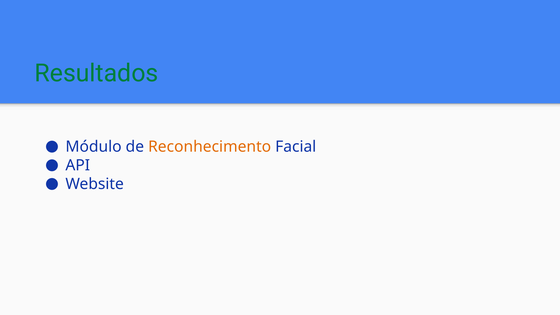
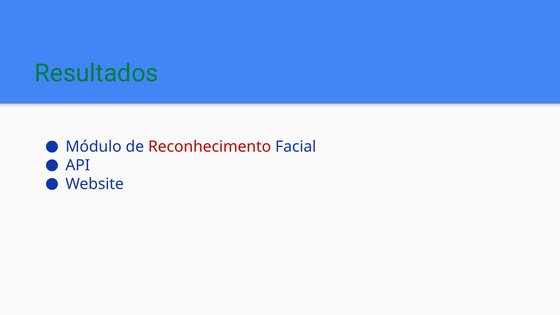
Reconhecimento colour: orange -> red (210, 147)
